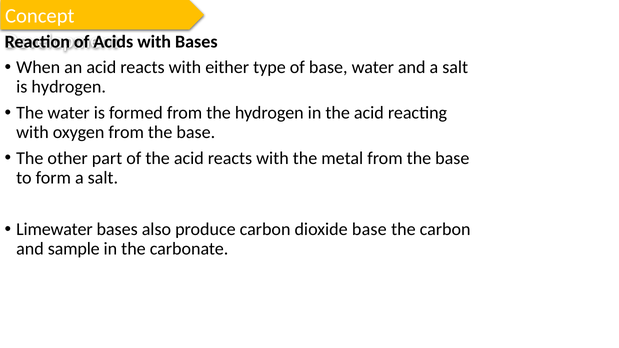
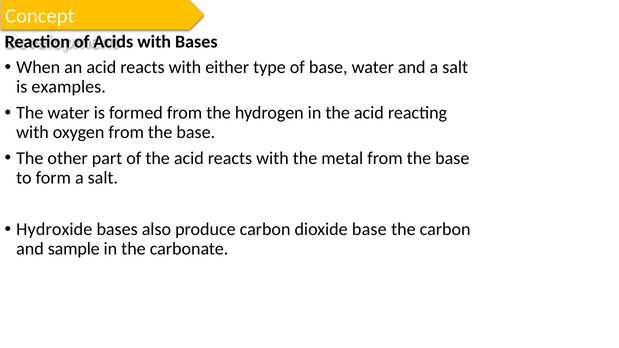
is hydrogen: hydrogen -> examples (69, 87)
Limewater: Limewater -> Hydroxide (54, 230)
